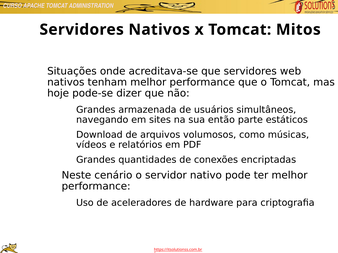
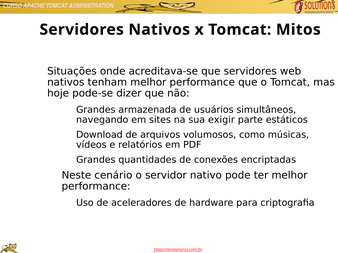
então: então -> exigir (221, 120)
